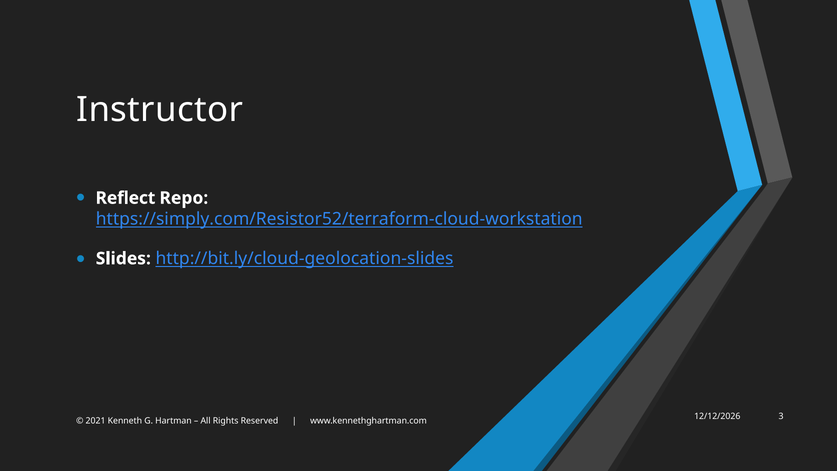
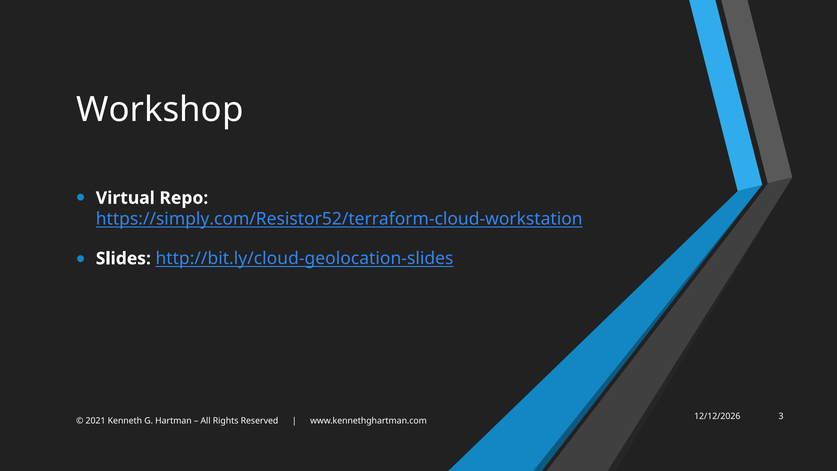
Instructor: Instructor -> Workshop (160, 110)
Reflect: Reflect -> Virtual (125, 198)
